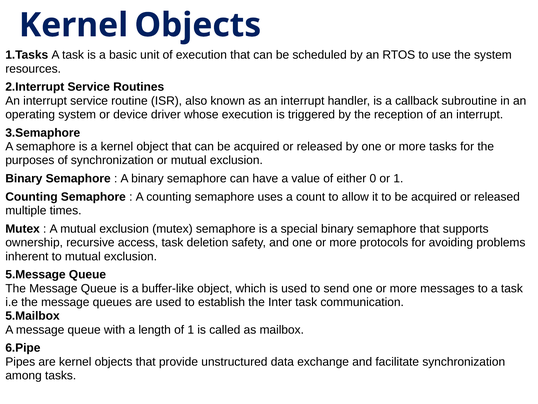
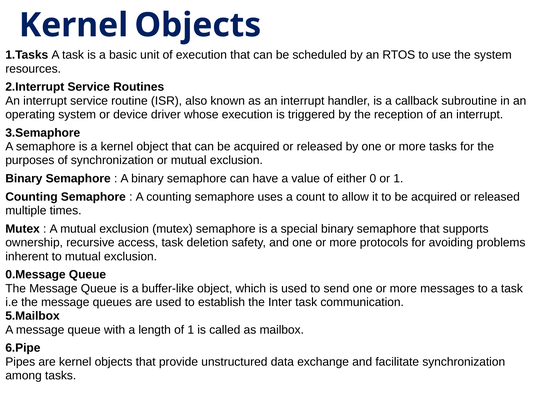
5.Message: 5.Message -> 0.Message (36, 274)
